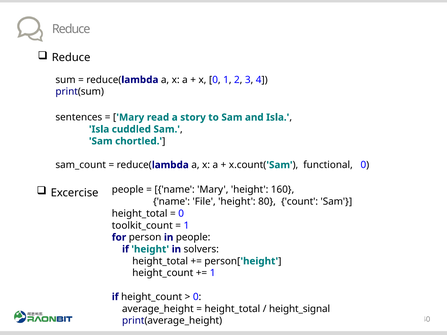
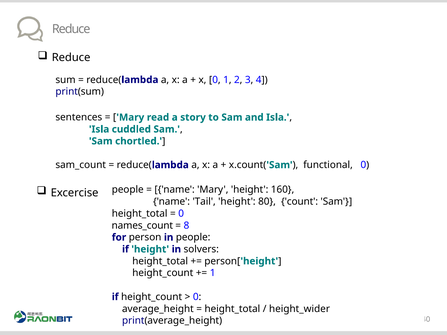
File: File -> Tail (204, 202)
toolkit_count: toolkit_count -> names_count (142, 226)
1: 1 -> 8 (186, 226)
height_signal: height_signal -> height_wider (299, 309)
